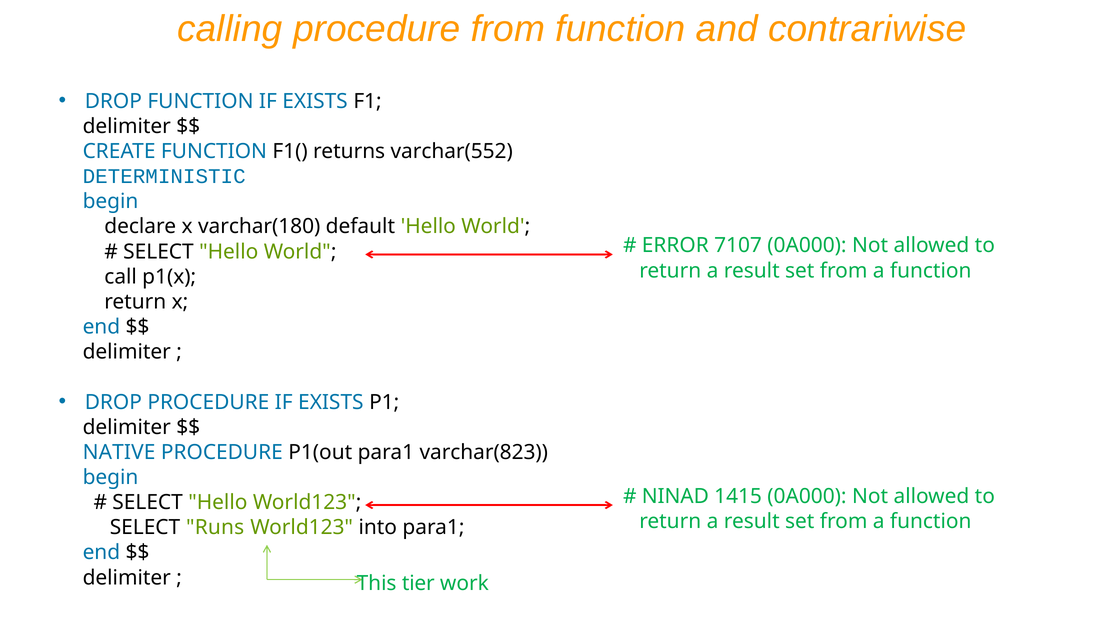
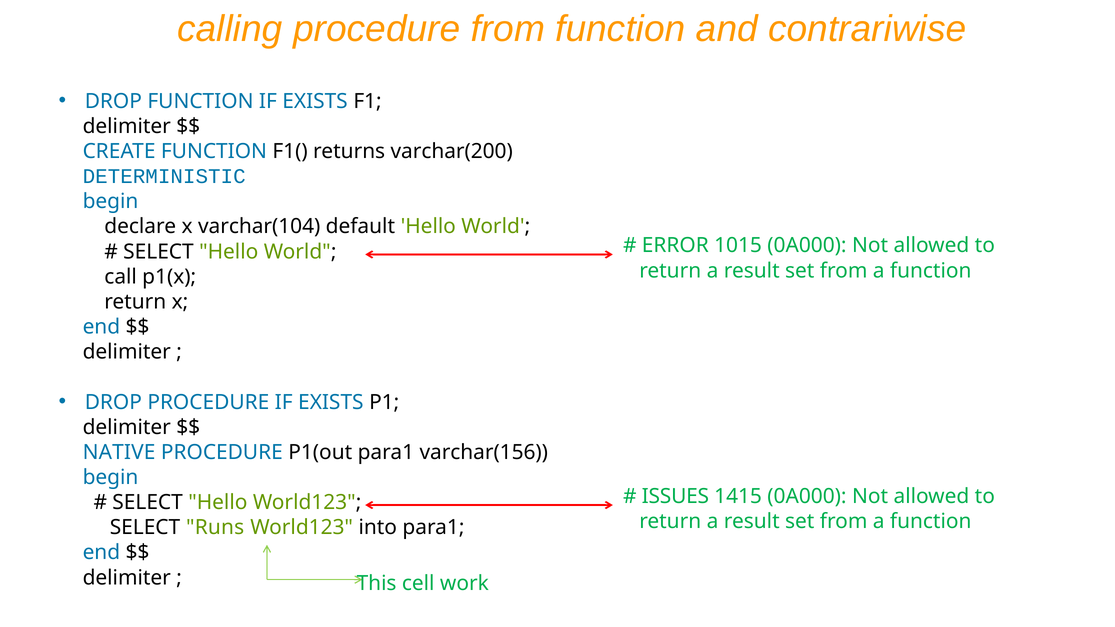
varchar(552: varchar(552 -> varchar(200 (452, 151)
varchar(180: varchar(180 -> varchar(104 (259, 227)
7107: 7107 -> 1015 (738, 246)
varchar(823: varchar(823 -> varchar(156 (484, 452)
NINAD: NINAD -> ISSUES (675, 496)
tier: tier -> cell (418, 583)
